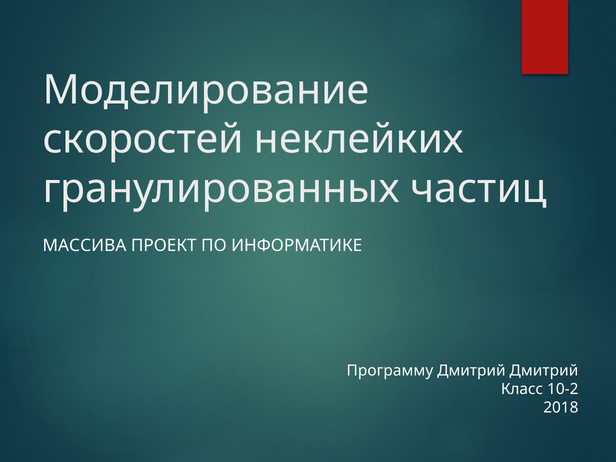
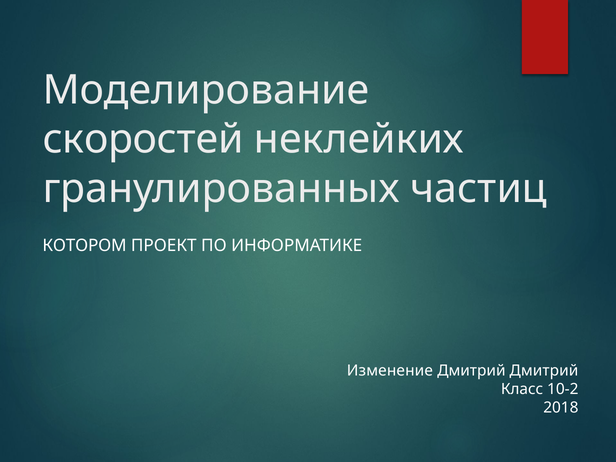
МАССИВА: МАССИВА -> КОТОРОМ (85, 246)
Программу: Программу -> Изменение (390, 370)
